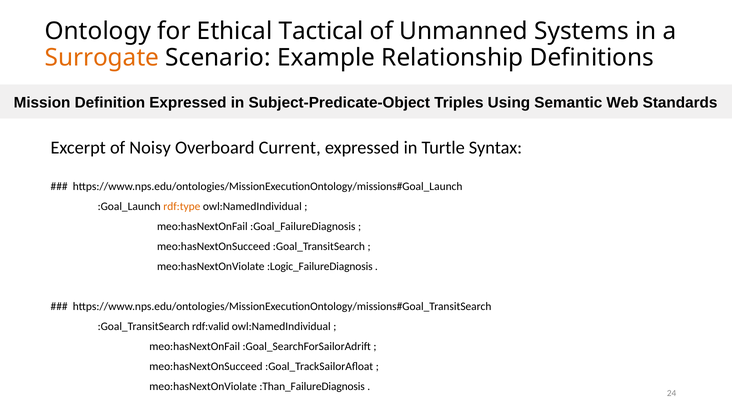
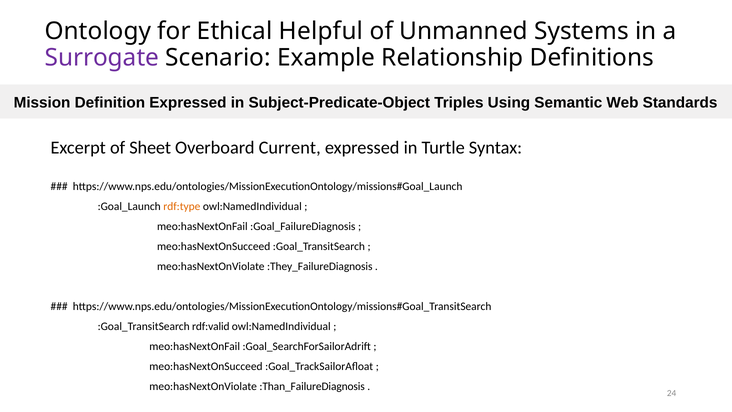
Tactical: Tactical -> Helpful (321, 31)
Surrogate colour: orange -> purple (102, 58)
Noisy: Noisy -> Sheet (150, 147)
:Logic_FailureDiagnosis: :Logic_FailureDiagnosis -> :They_FailureDiagnosis (320, 266)
